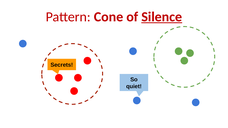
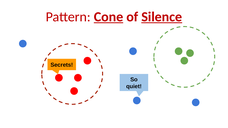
Cone underline: none -> present (109, 17)
